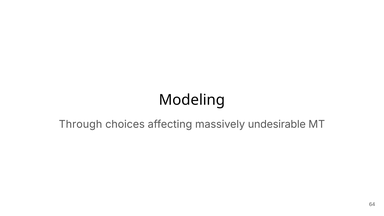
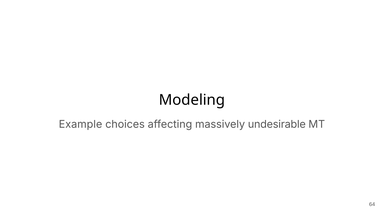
Through: Through -> Example (81, 124)
